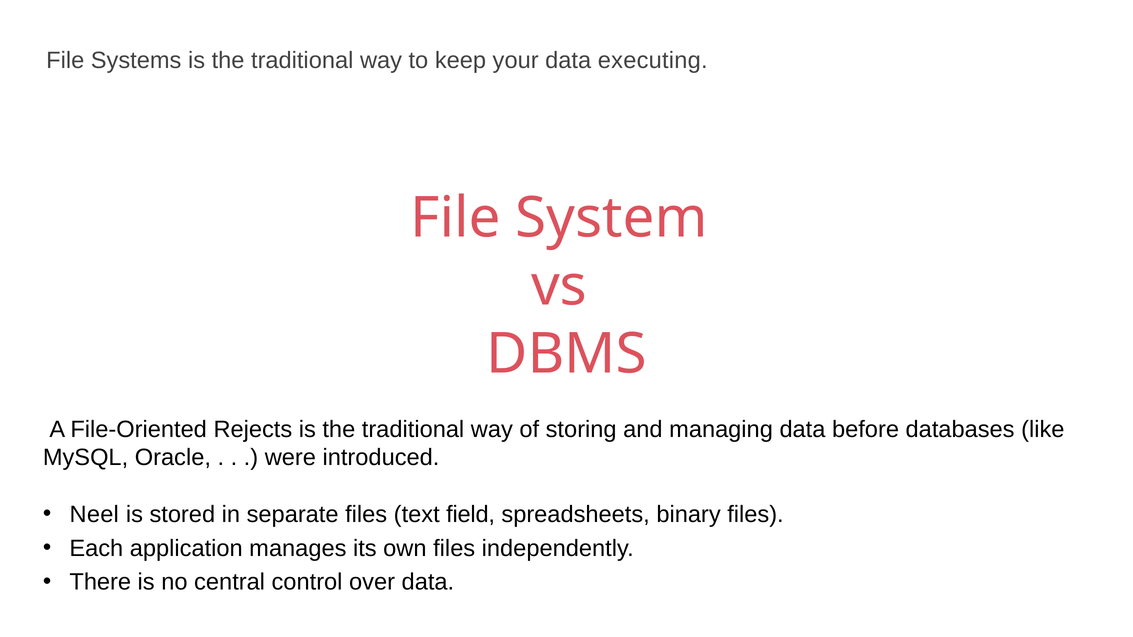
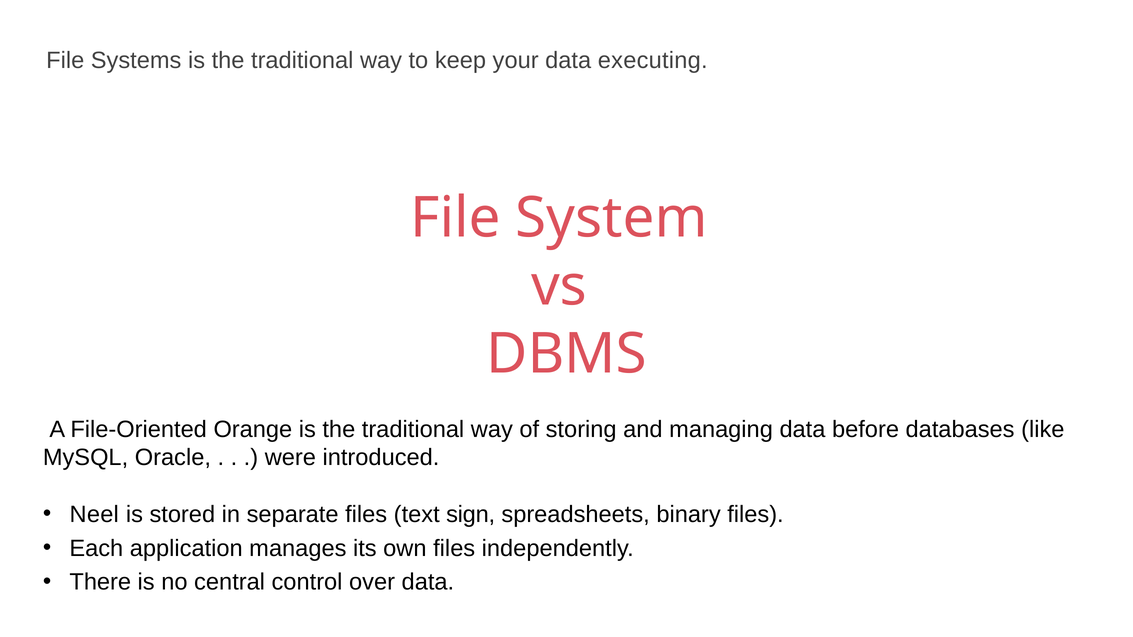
Rejects: Rejects -> Orange (253, 429)
field: field -> sign (471, 514)
